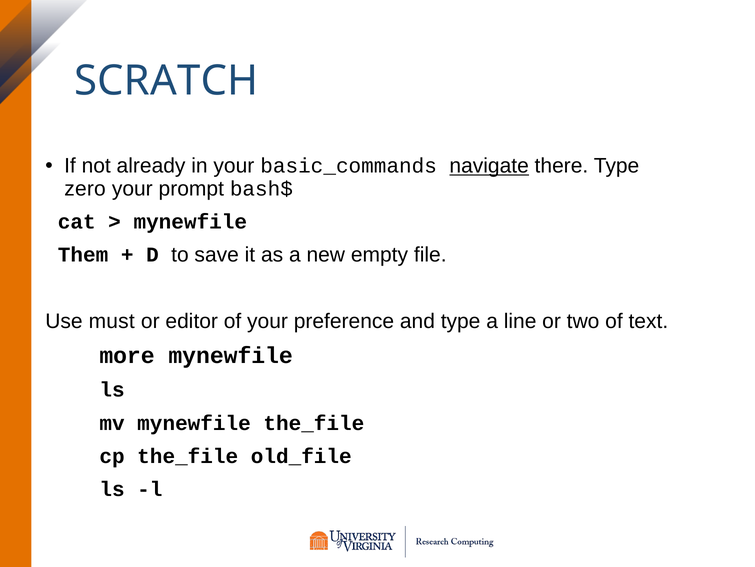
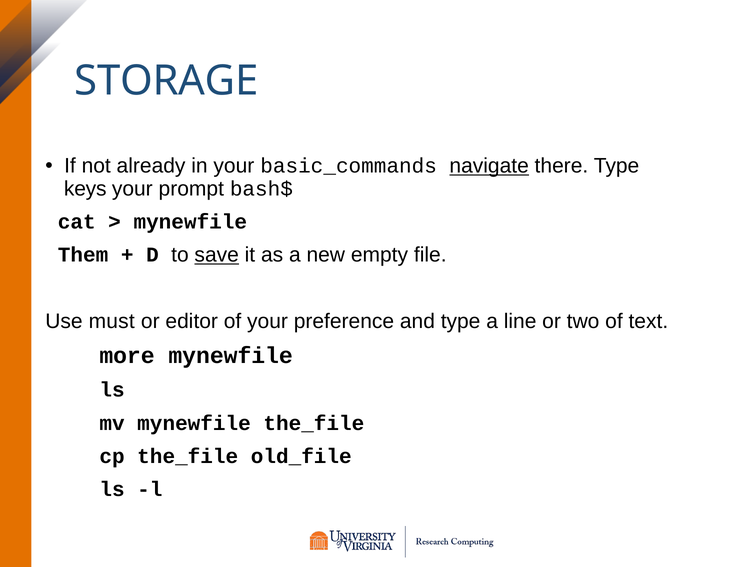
SCRATCH: SCRATCH -> STORAGE (166, 81)
zero: zero -> keys (85, 188)
save underline: none -> present (217, 255)
